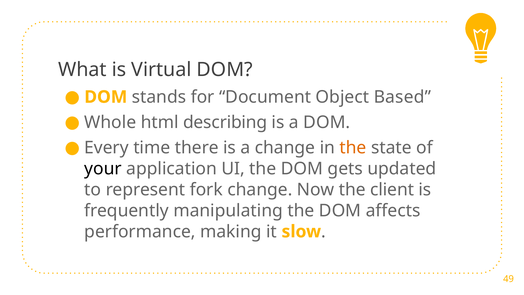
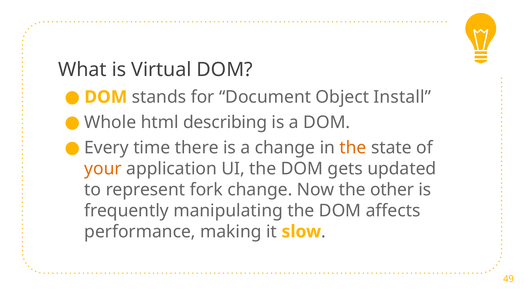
Based: Based -> Install (402, 97)
your colour: black -> orange (103, 169)
client: client -> other (392, 190)
